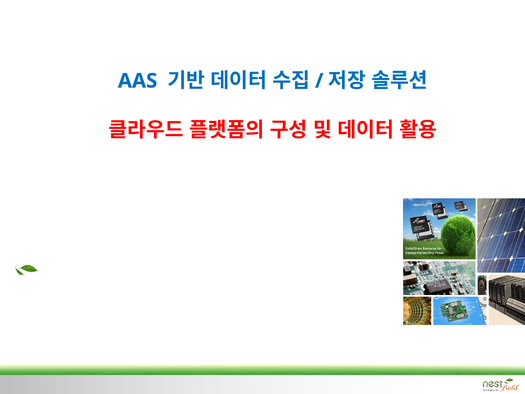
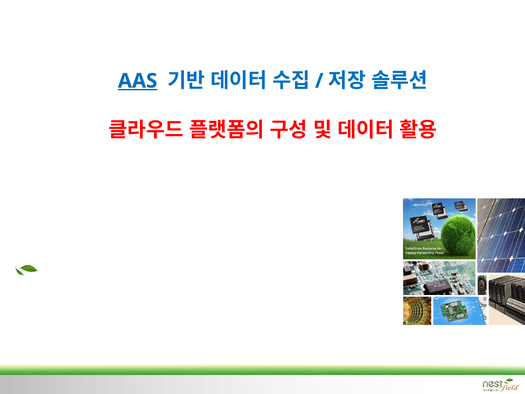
AAS underline: none -> present (138, 81)
